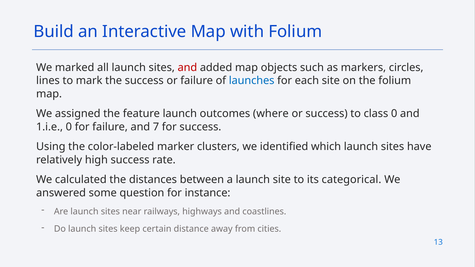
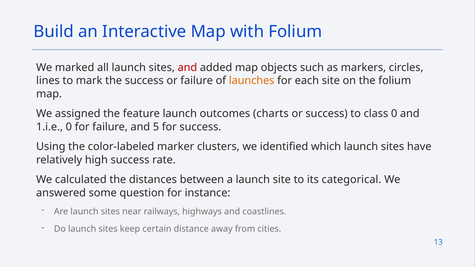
launches colour: blue -> orange (252, 81)
where: where -> charts (271, 114)
7: 7 -> 5 (156, 127)
